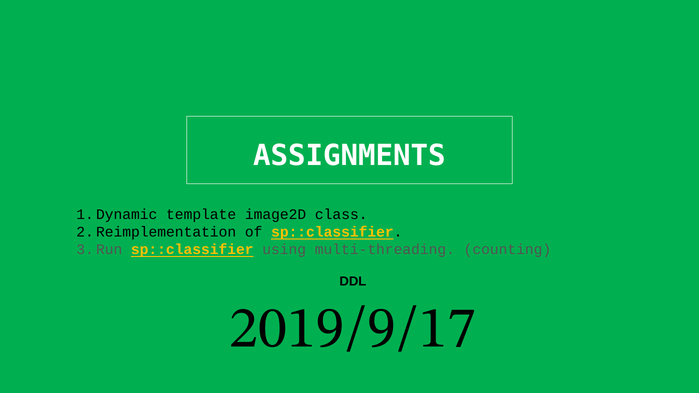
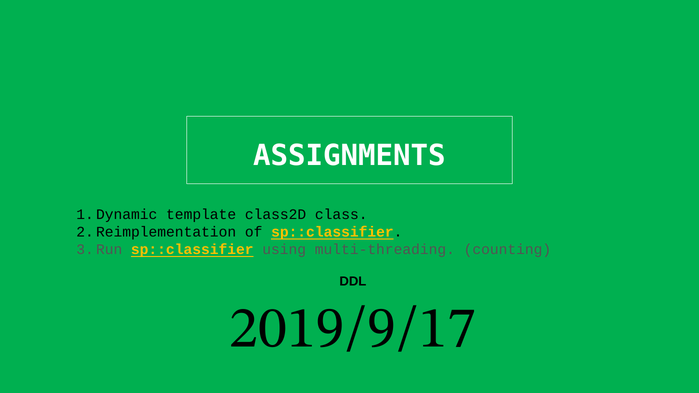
image2D: image2D -> class2D (276, 215)
